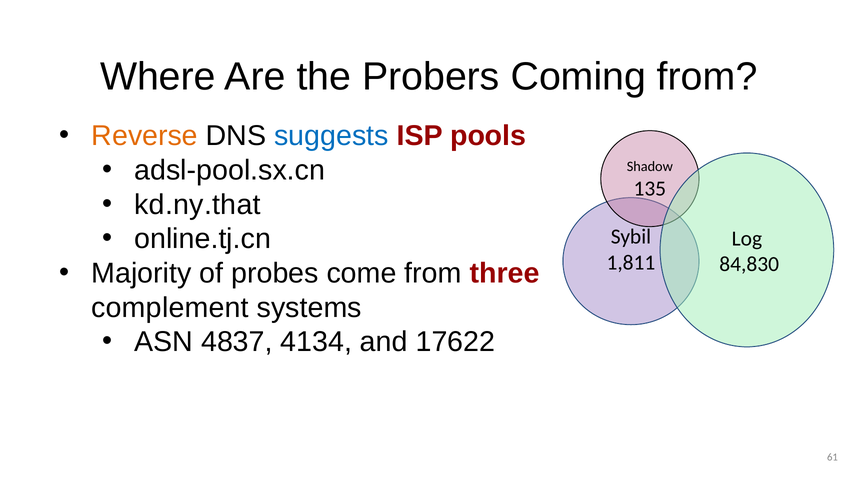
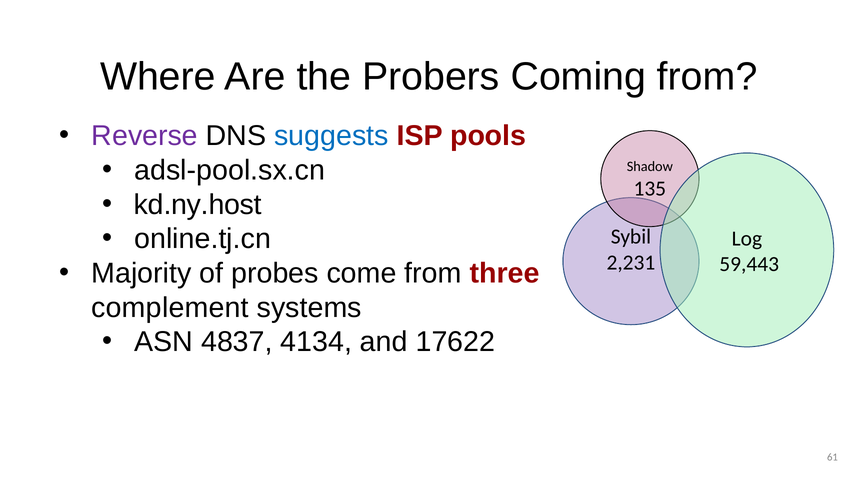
Reverse colour: orange -> purple (145, 136)
kd.ny.that: kd.ny.that -> kd.ny.host (198, 205)
1,811: 1,811 -> 2,231 (631, 262)
84,830: 84,830 -> 59,443 (749, 264)
